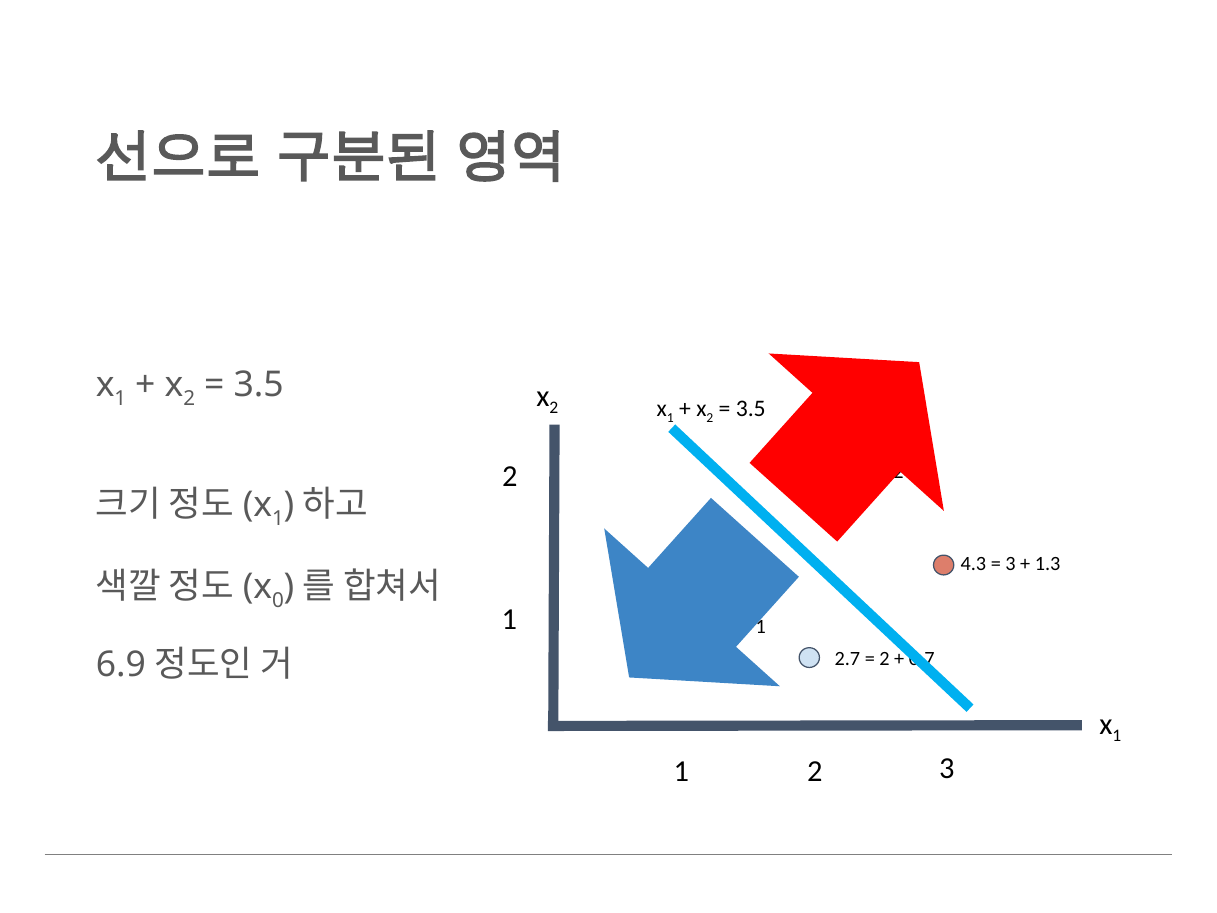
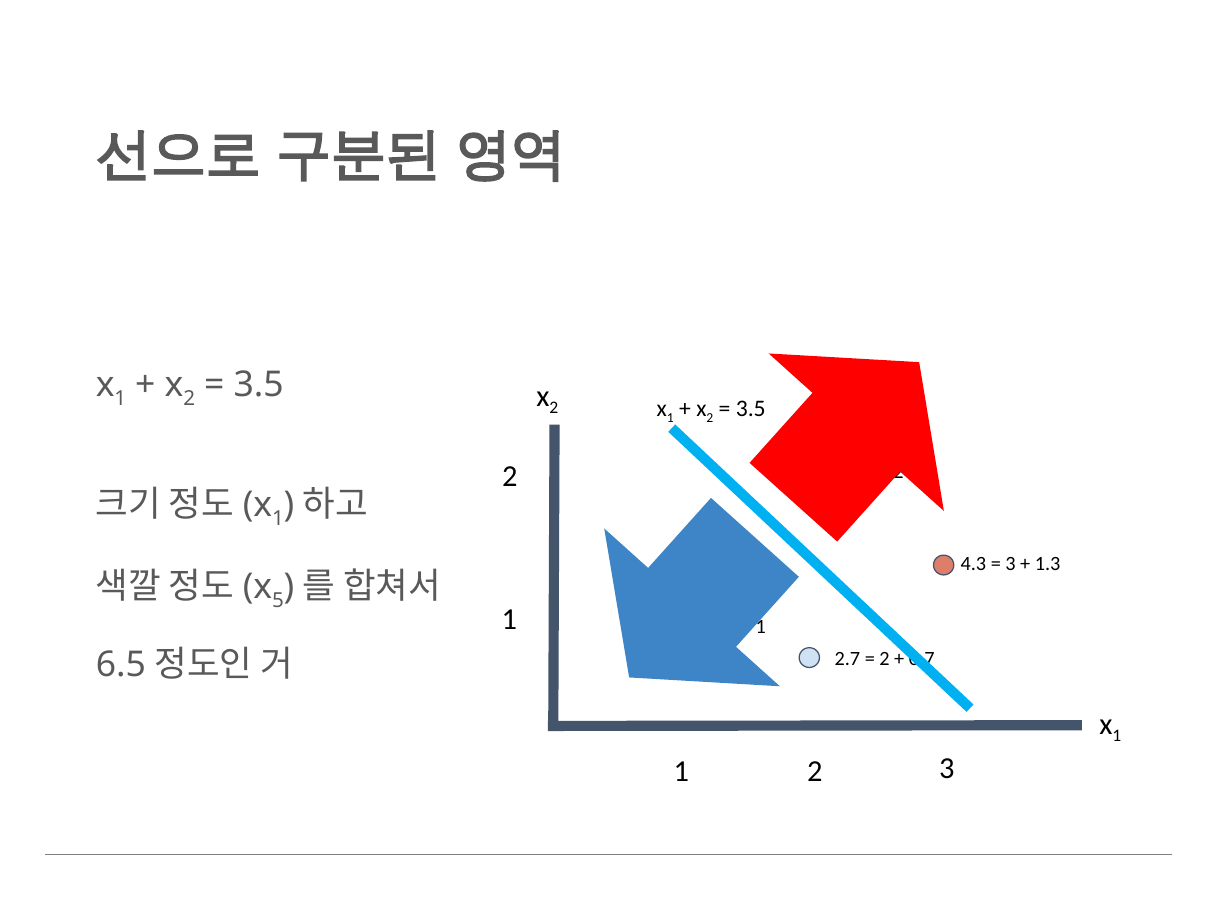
0: 0 -> 5 (278, 601)
6.9: 6.9 -> 6.5 (121, 665)
